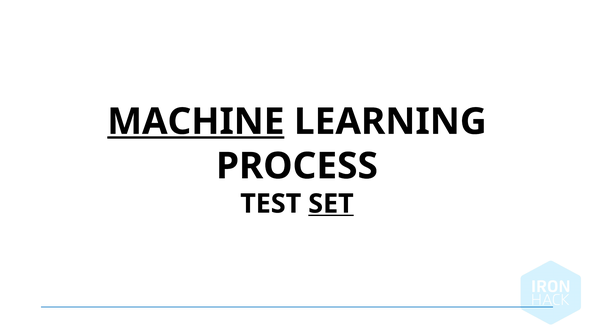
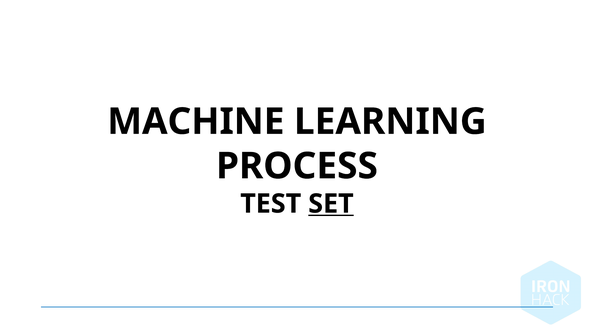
MACHINE underline: present -> none (196, 122)
